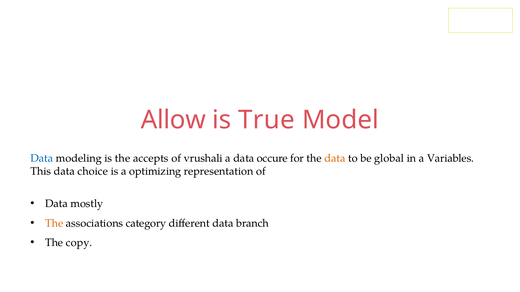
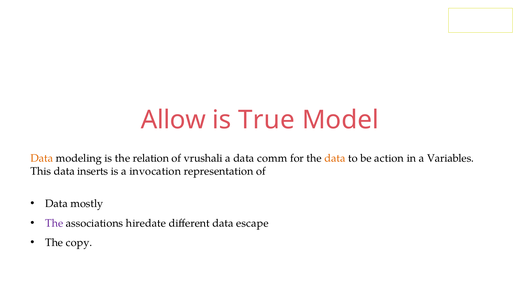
Data colour: blue -> orange (42, 158)
accepts: accepts -> relation (151, 158)
occure: occure -> comm (272, 158)
global: global -> action (389, 158)
choice: choice -> inserts (93, 171)
optimizing: optimizing -> invocation (155, 171)
The colour: orange -> purple (54, 223)
category: category -> hiredate (146, 223)
branch: branch -> escape (252, 223)
